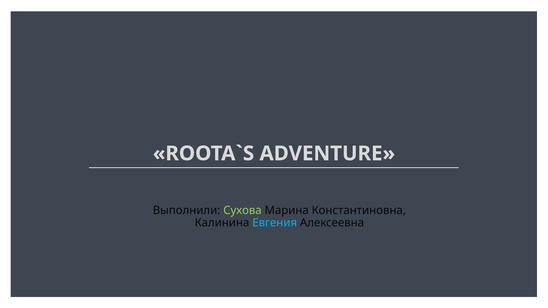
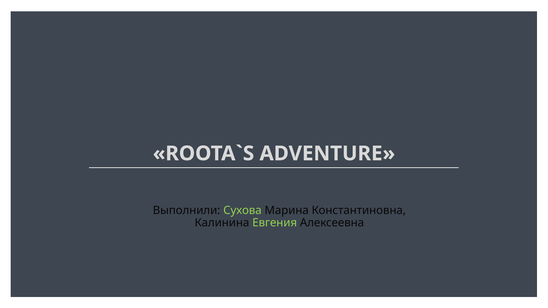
Евгения colour: light blue -> light green (275, 223)
